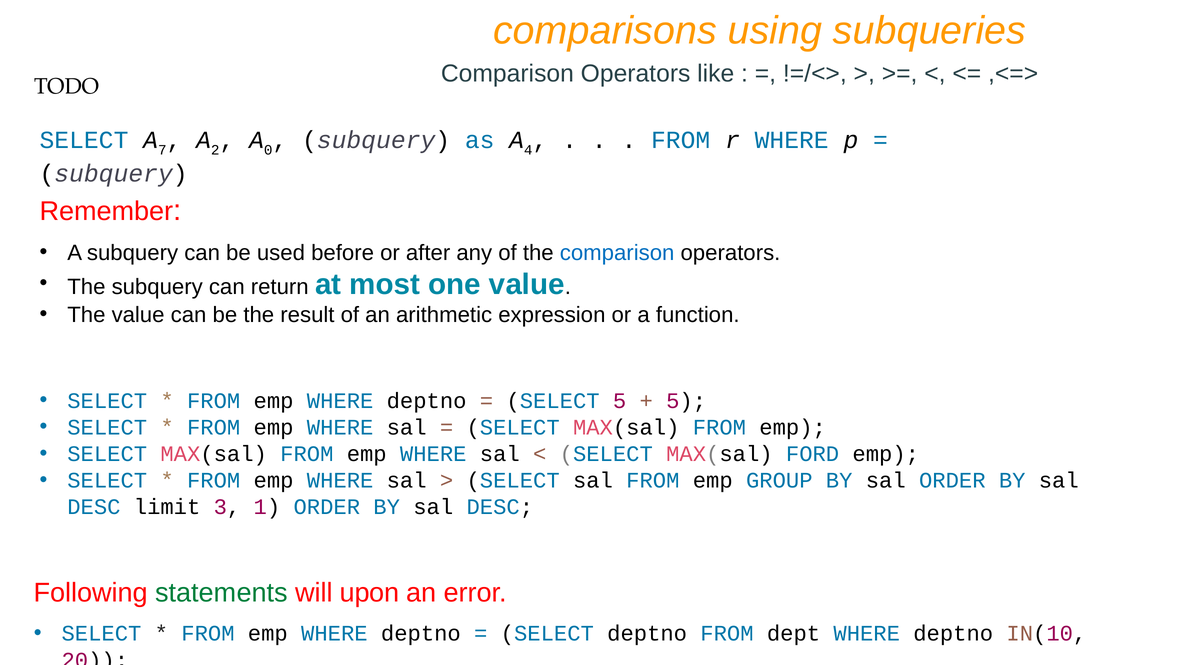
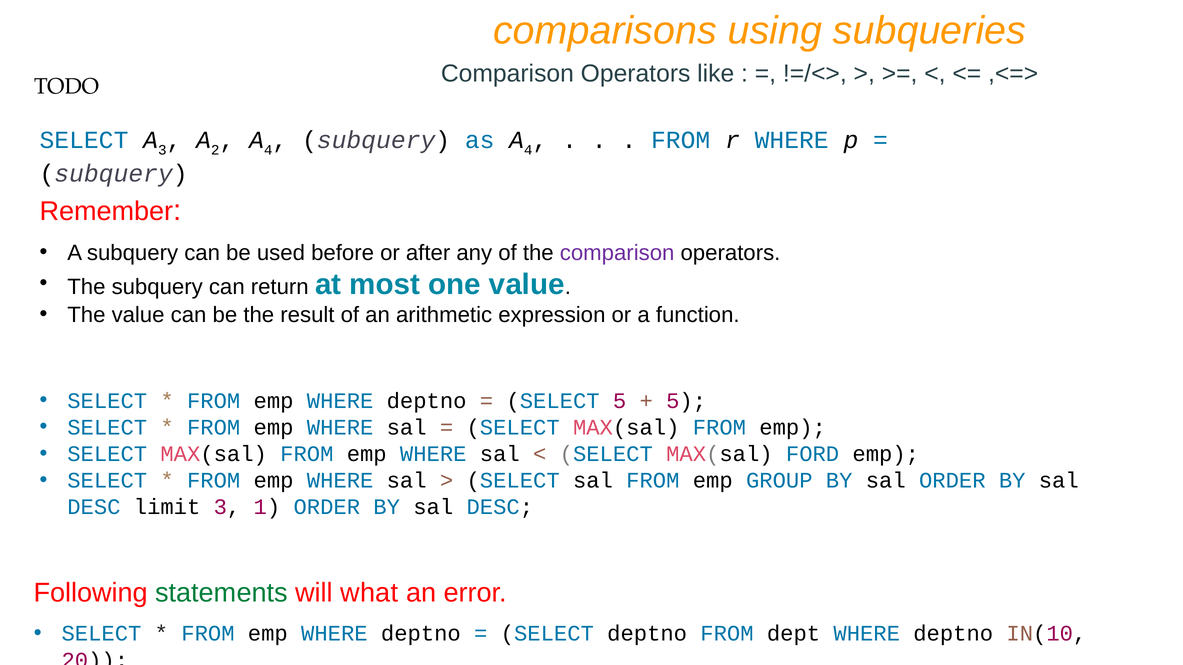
A 7: 7 -> 3 (162, 150)
0: 0 -> 4 (268, 150)
comparison colour: blue -> purple (617, 253)
upon: upon -> what (369, 593)
